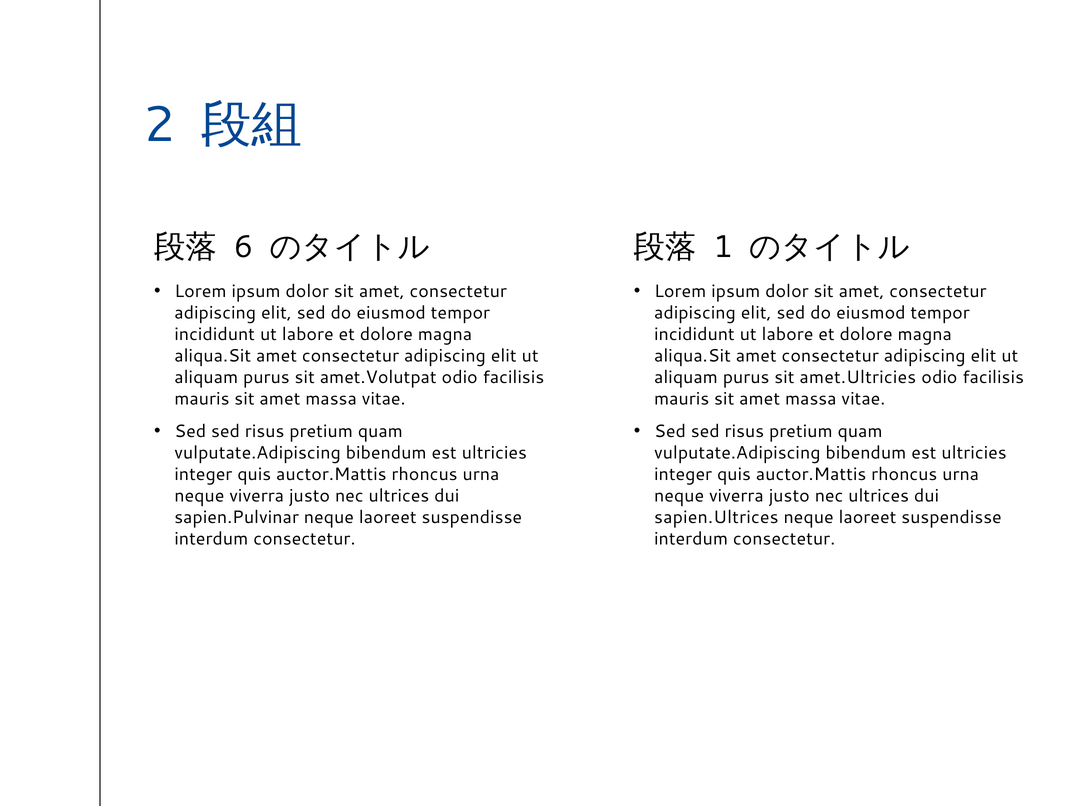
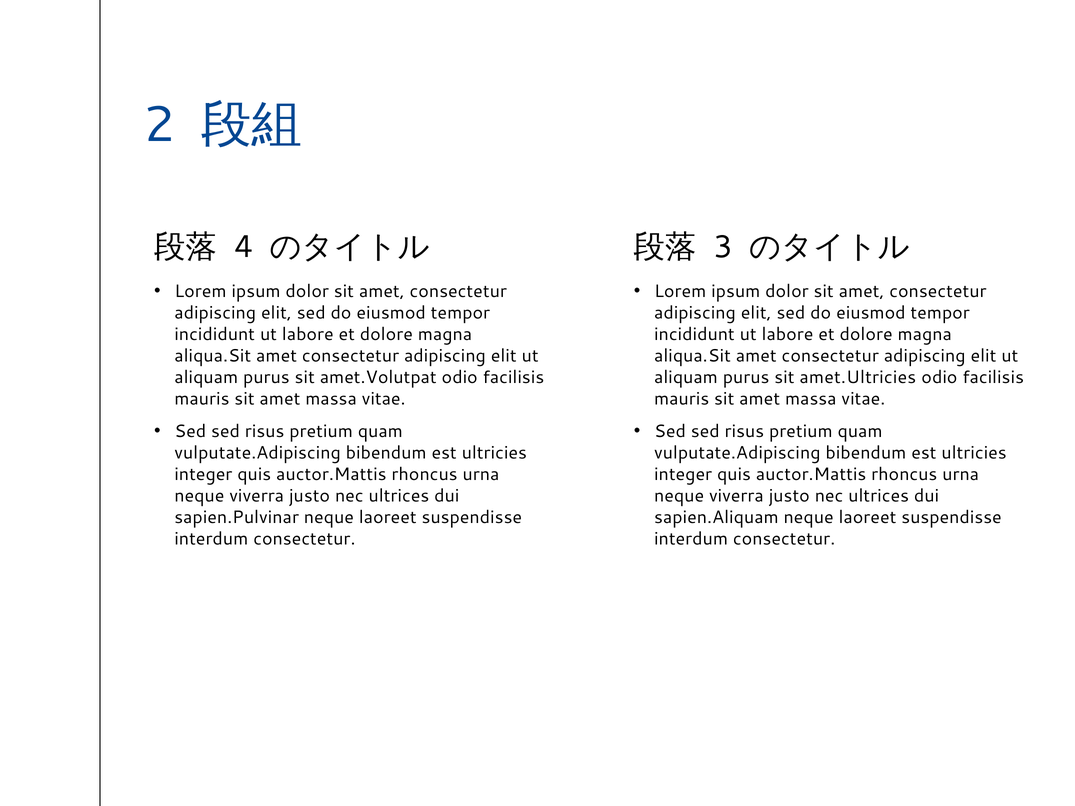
6: 6 -> 4 (244, 247)
1: 1 -> 3 (723, 247)
sapien.Ultrices: sapien.Ultrices -> sapien.Aliquam (716, 518)
